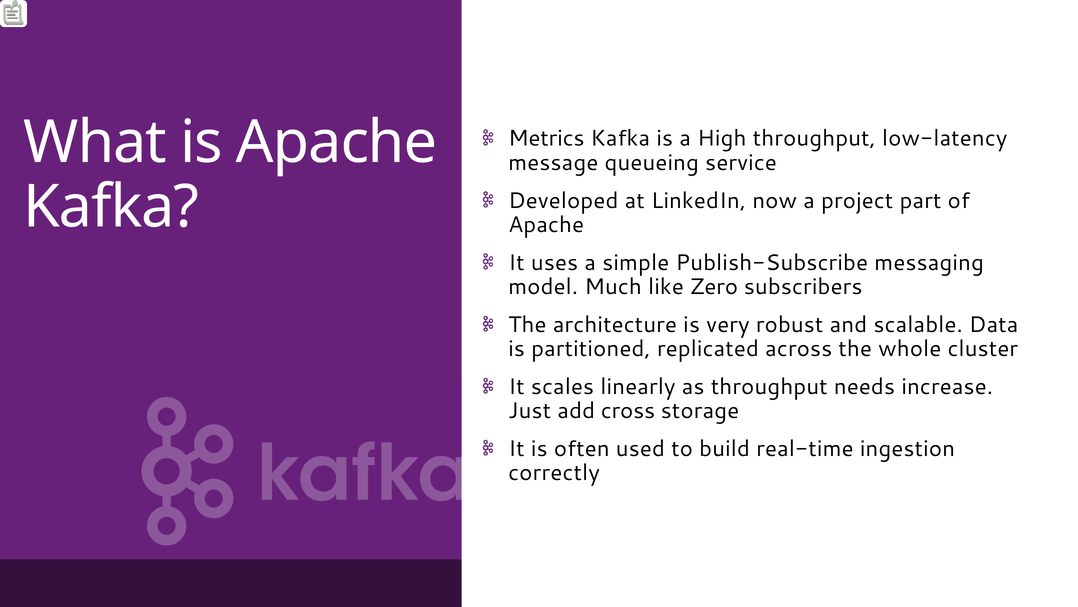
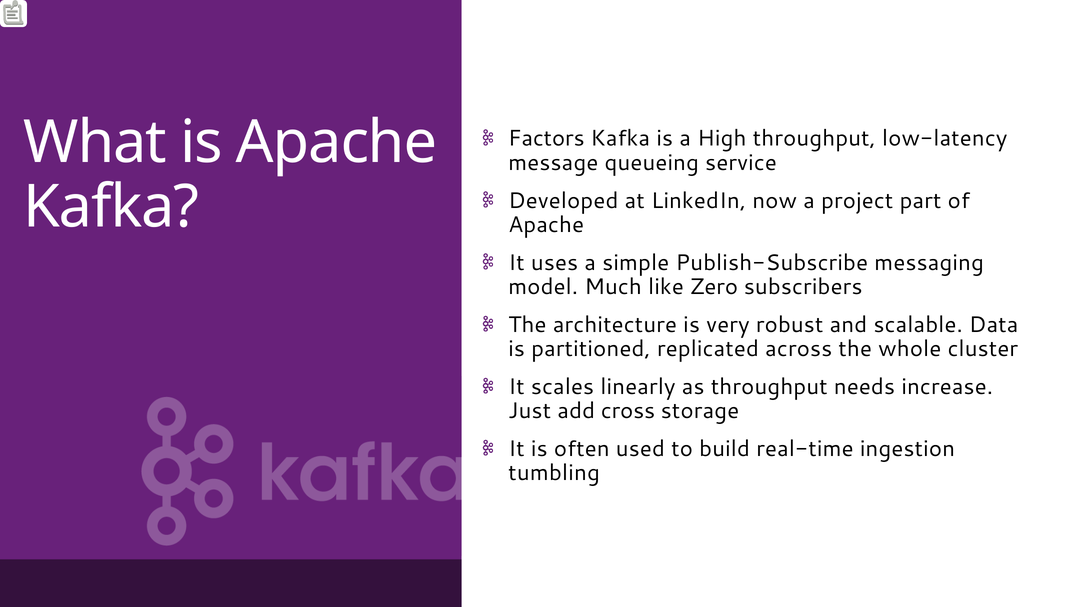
Metrics: Metrics -> Factors (546, 138)
correctly: correctly -> tumbling (554, 473)
